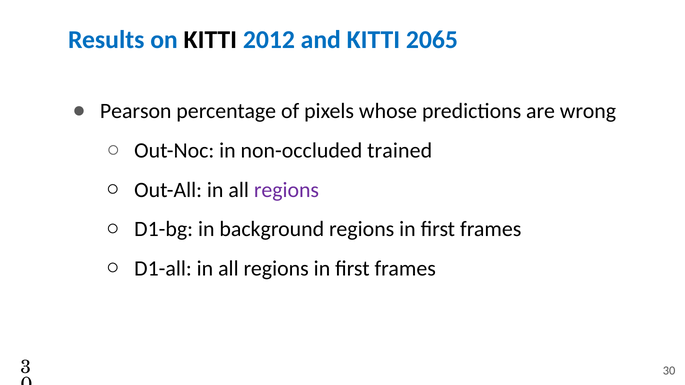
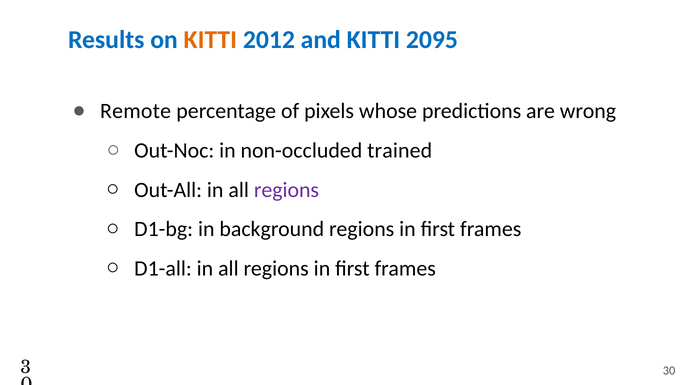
KITTI colour: black -> orange (210, 40)
2065: 2065 -> 2095 (432, 40)
Pearson: Pearson -> Remote (136, 111)
